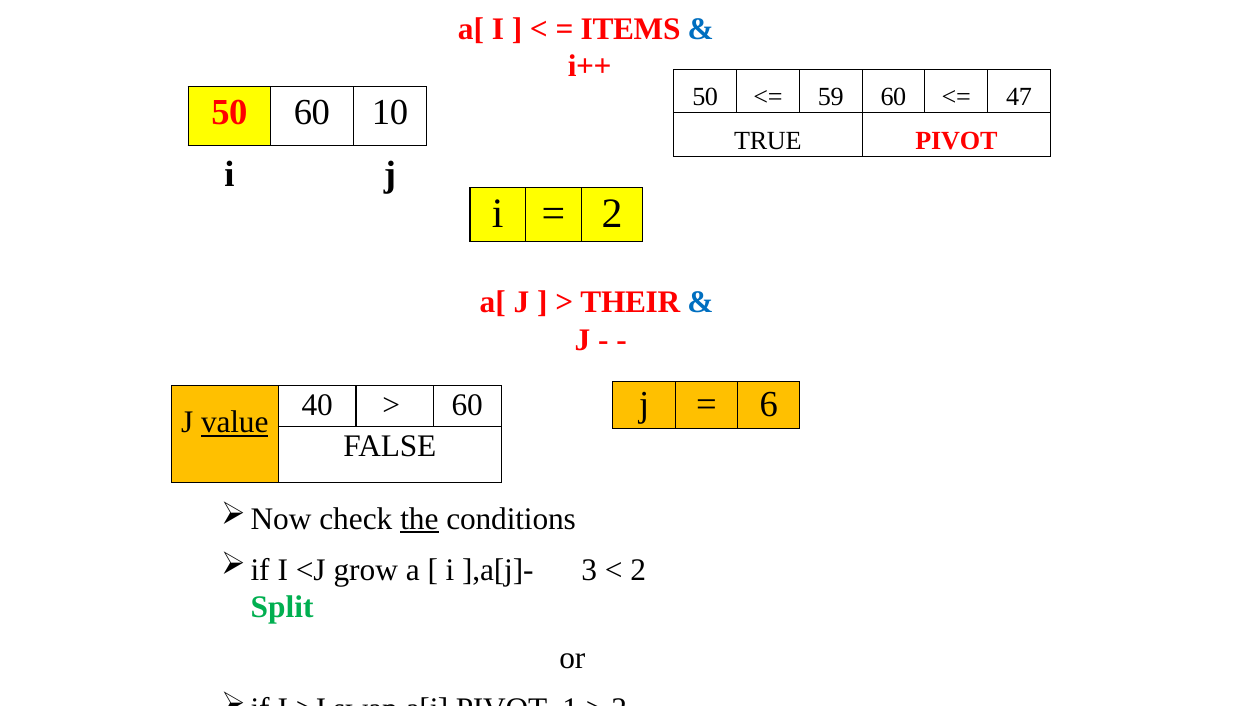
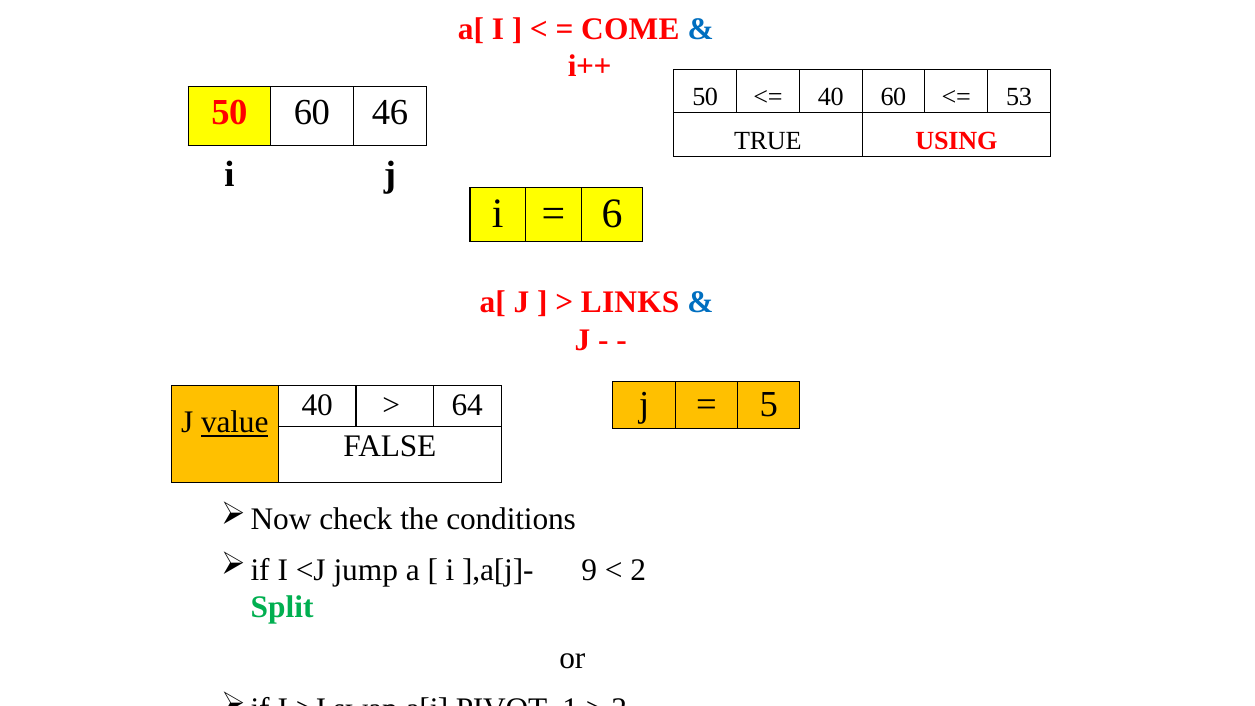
ITEMS: ITEMS -> COME (630, 29)
59: 59 -> 40 (831, 97)
47: 47 -> 53 (1019, 97)
10: 10 -> 46 (390, 113)
PIVOT: PIVOT -> USING (956, 141)
2: 2 -> 6 (612, 213)
THEIR: THEIR -> LINKS (630, 302)
6: 6 -> 5 (769, 404)
60: 60 -> 64 (467, 405)
the underline: present -> none (419, 519)
grow: grow -> jump (366, 570)
3: 3 -> 9 (589, 570)
